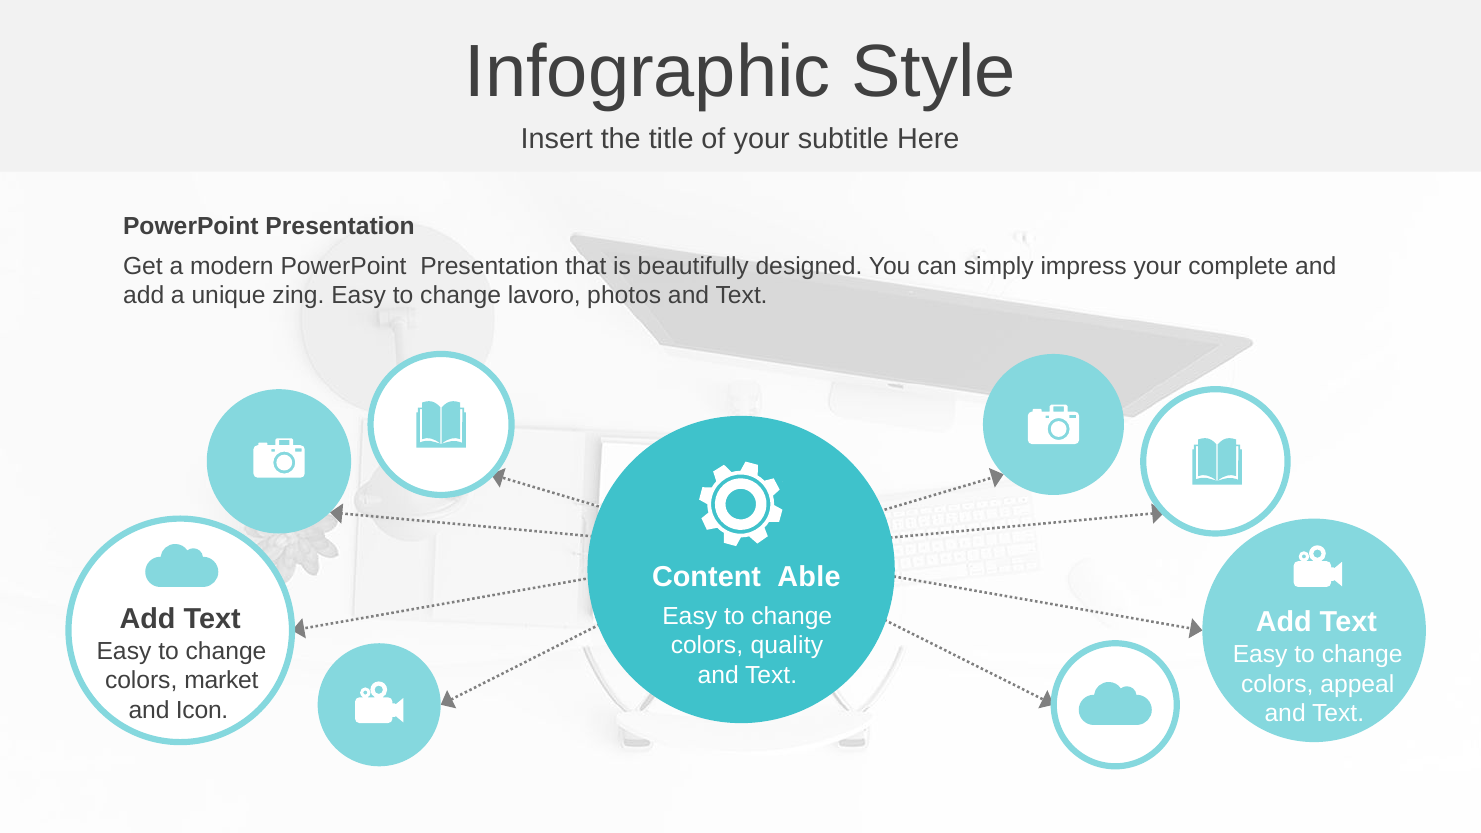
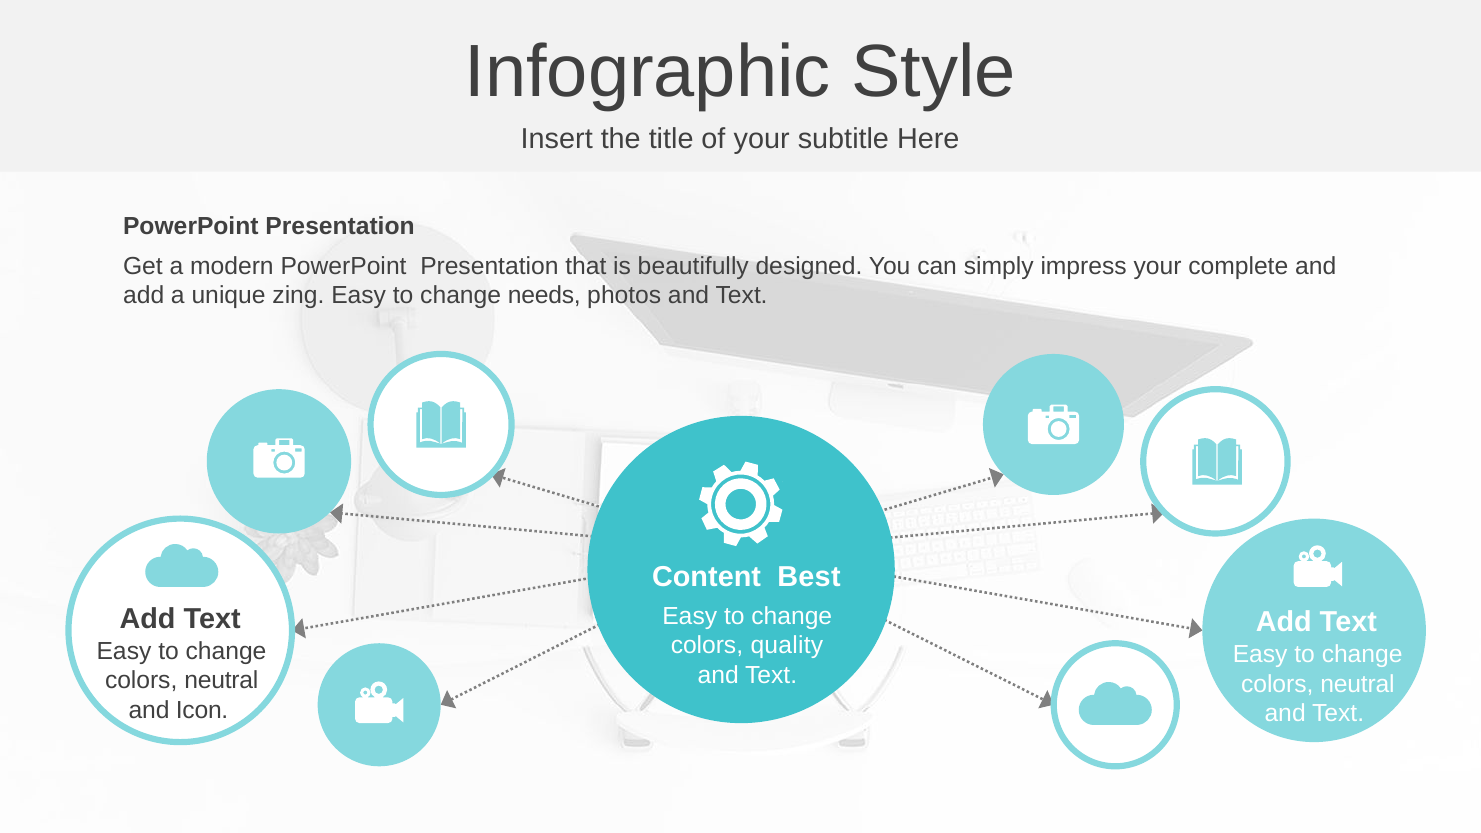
lavoro: lavoro -> needs (544, 296)
Able: Able -> Best (809, 577)
market: market -> neutral (221, 681)
appeal: appeal -> neutral (1357, 684)
